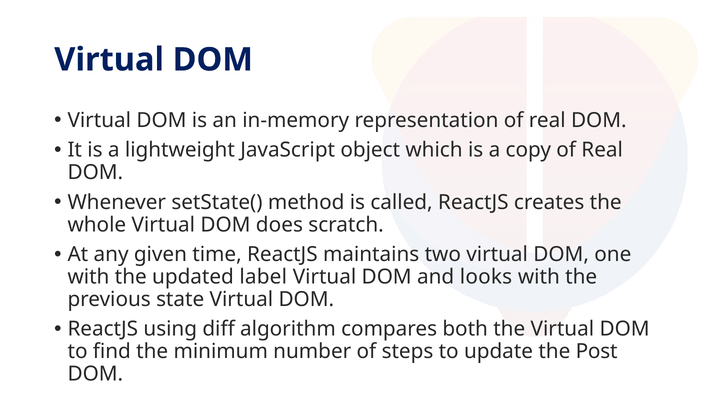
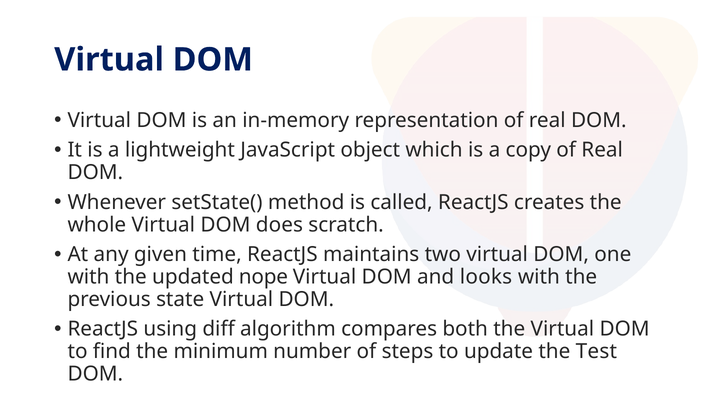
label: label -> nope (263, 277)
Post: Post -> Test (596, 351)
